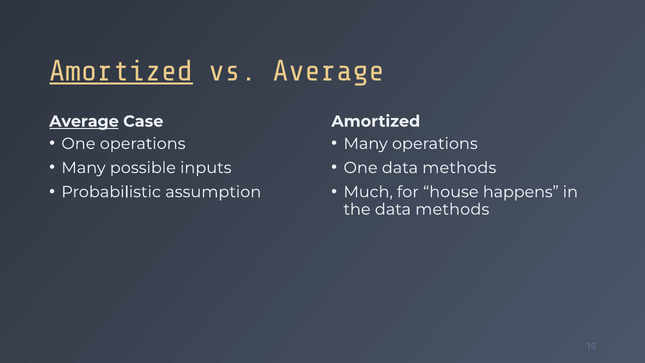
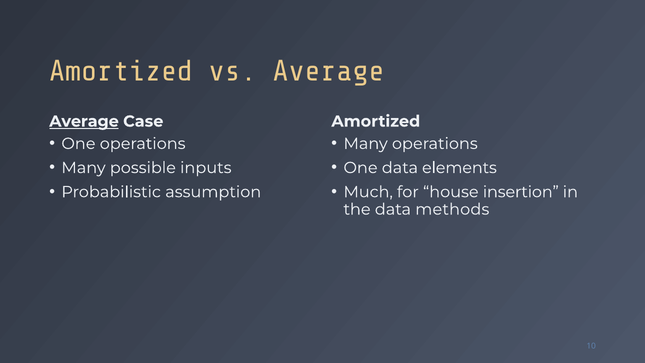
Amortized underline: present -> none (121, 71)
One data methods: methods -> elements (459, 168)
happens: happens -> insertion (521, 192)
